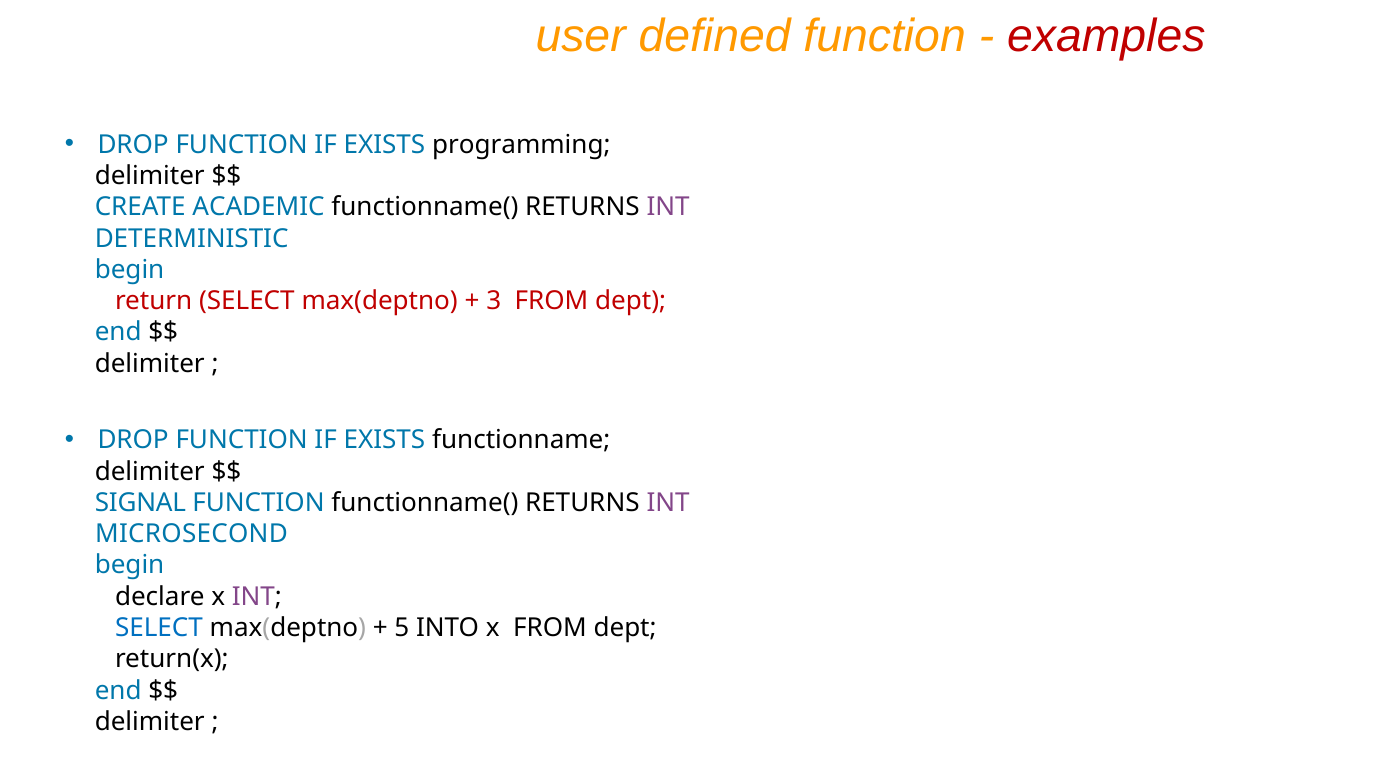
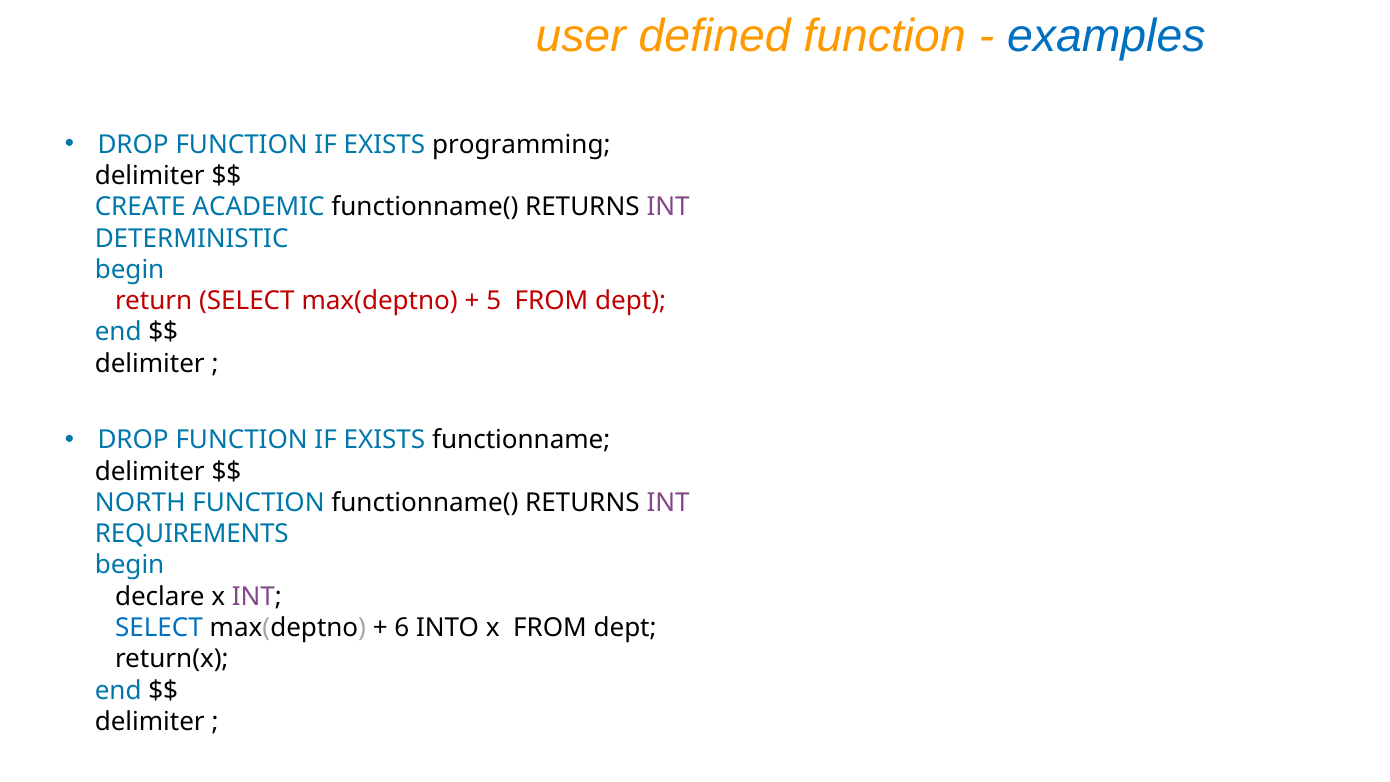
examples colour: red -> blue (1106, 36)
3: 3 -> 5 (494, 301)
SIGNAL: SIGNAL -> NORTH (140, 503)
MICROSECOND: MICROSECOND -> REQUIREMENTS (192, 534)
5: 5 -> 6 (402, 628)
